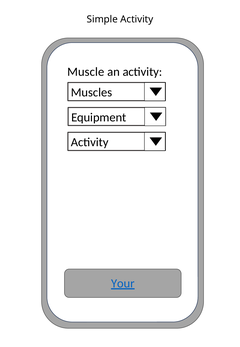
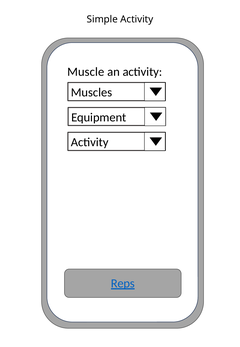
Your: Your -> Reps (123, 283)
